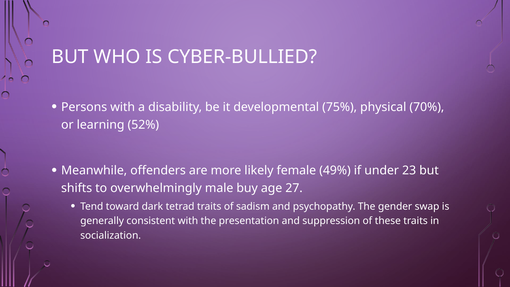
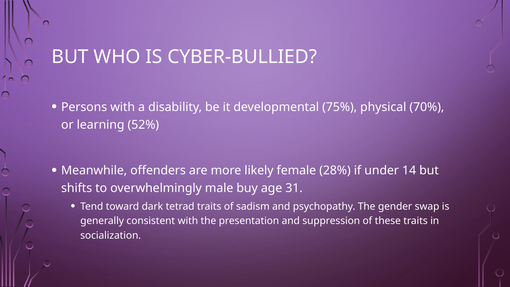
49%: 49% -> 28% (335, 170)
23: 23 -> 14 (409, 170)
27: 27 -> 31 (294, 188)
